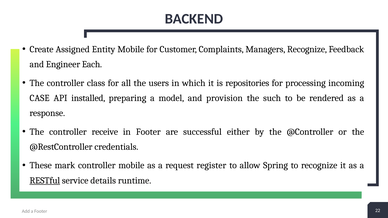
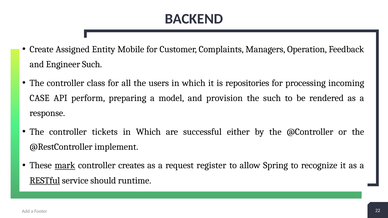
Managers Recognize: Recognize -> Operation (307, 49)
Engineer Each: Each -> Such (92, 64)
installed: installed -> perform (88, 98)
receive: receive -> tickets (105, 132)
Footer: Footer -> Which (148, 132)
credentials: credentials -> implement (116, 147)
mark underline: none -> present (65, 166)
controller mobile: mobile -> creates (131, 166)
details: details -> should (103, 181)
